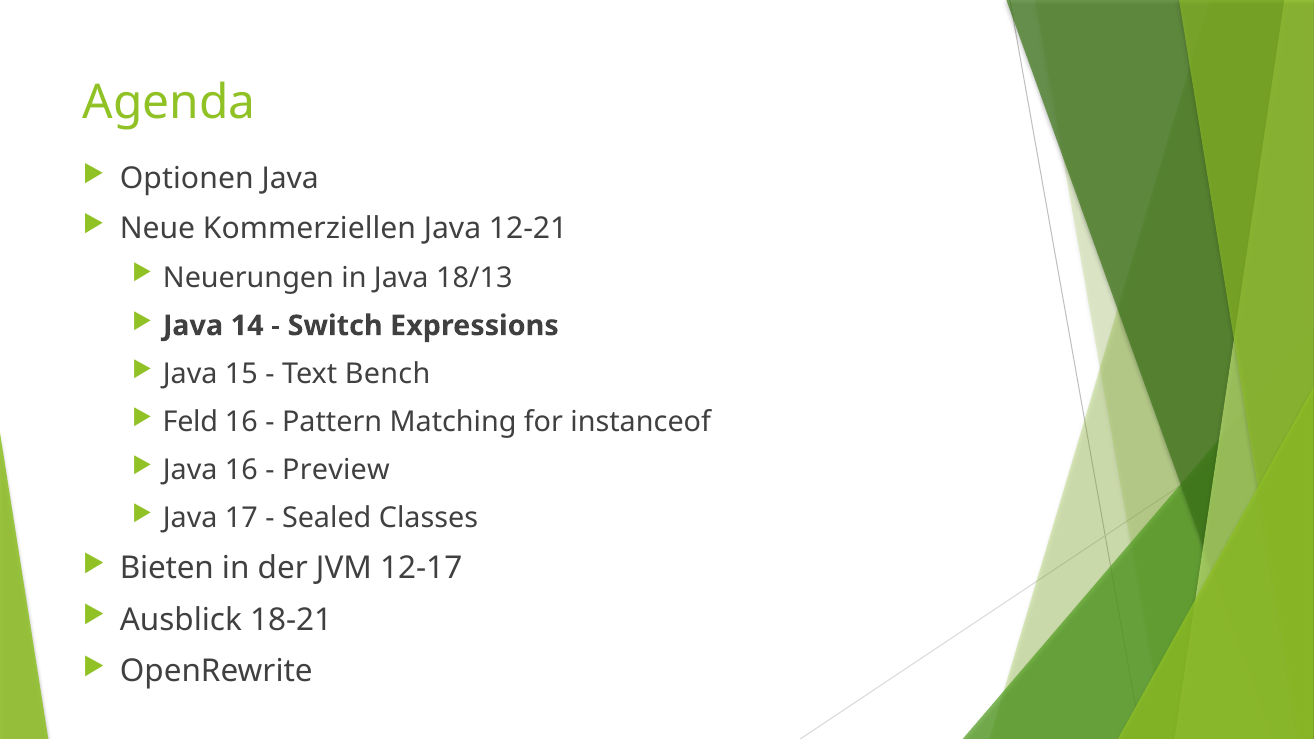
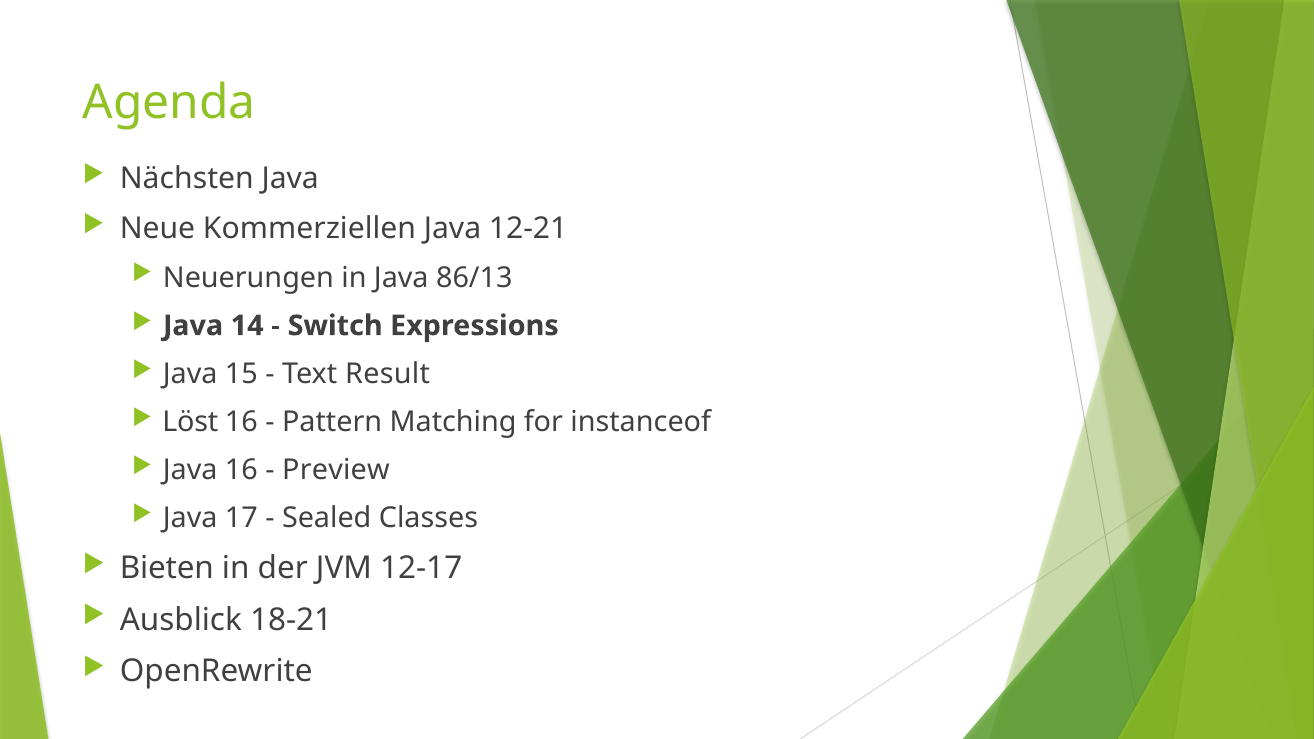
Optionen: Optionen -> Nächsten (187, 179)
18/13: 18/13 -> 86/13 (474, 278)
Bench: Bench -> Result (388, 374)
Feld: Feld -> Löst (190, 422)
